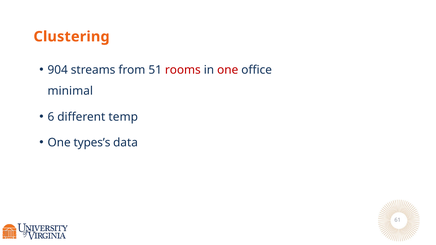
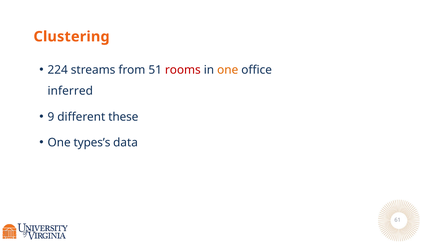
904: 904 -> 224 (58, 70)
one colour: red -> orange (228, 70)
minimal: minimal -> inferred (70, 91)
6: 6 -> 9 (51, 117)
temp: temp -> these (123, 117)
